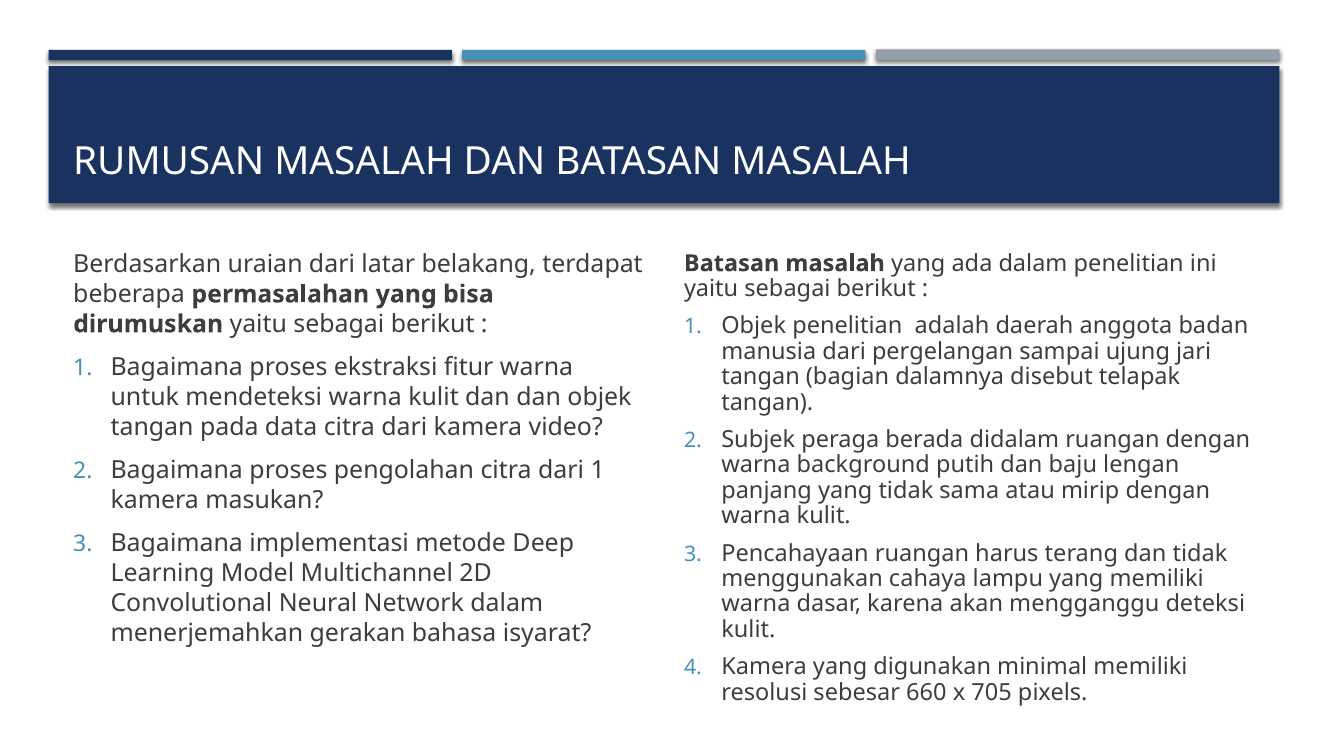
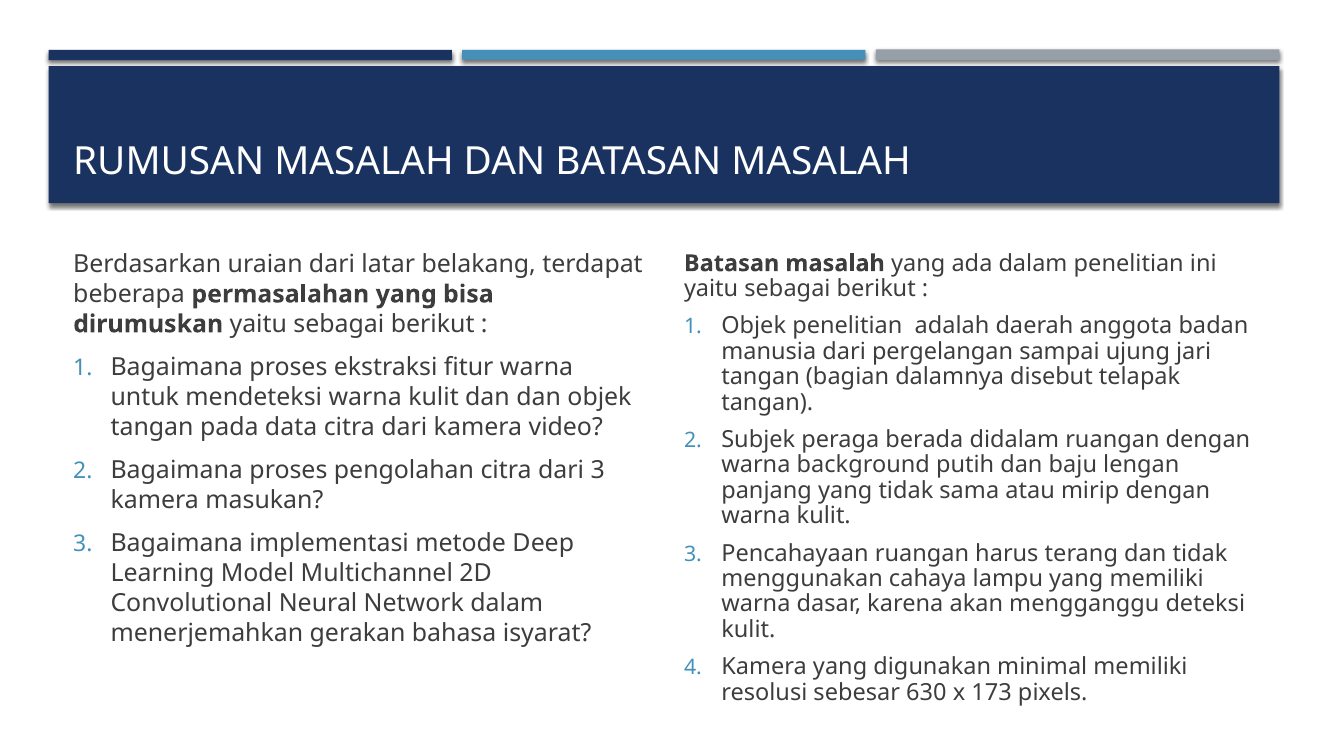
dari 1: 1 -> 3 (598, 470)
660: 660 -> 630 (926, 692)
705: 705 -> 173 (992, 692)
